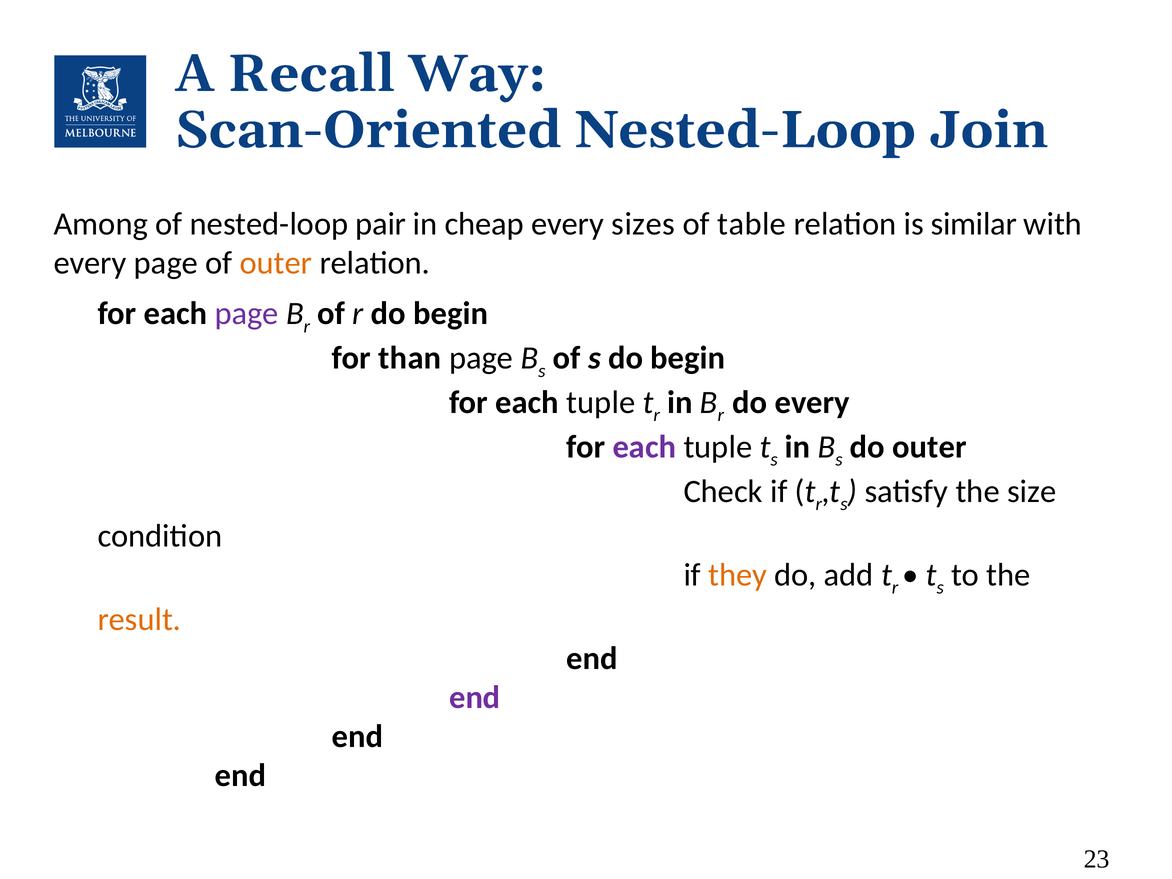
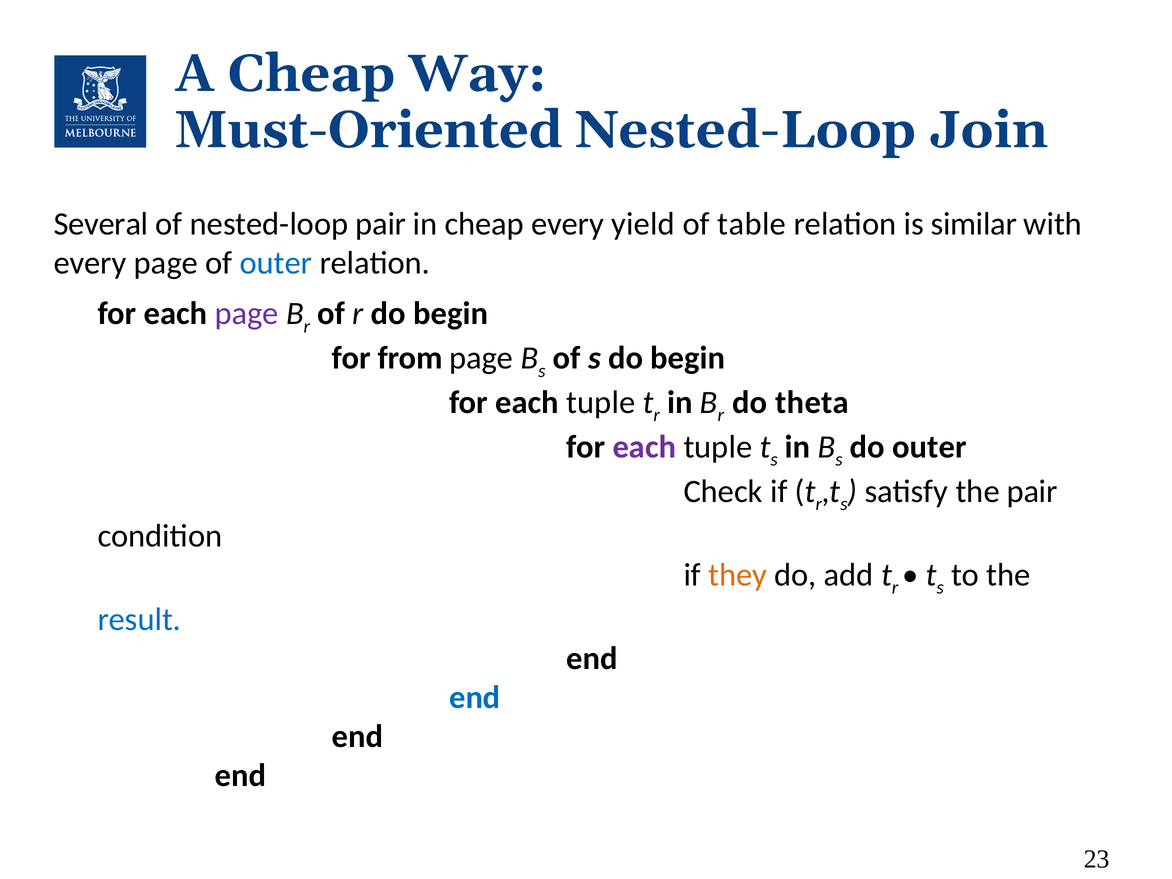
A Recall: Recall -> Cheap (312, 74)
Scan-Oriented: Scan-Oriented -> Must-Oriented (368, 130)
Among: Among -> Several (101, 224)
sizes: sizes -> yield (643, 224)
outer colour: orange -> blue (276, 263)
than: than -> from (410, 358)
do every: every -> theta (812, 403)
the size: size -> pair (1032, 491)
result colour: orange -> blue (139, 619)
end colour: purple -> blue (475, 698)
